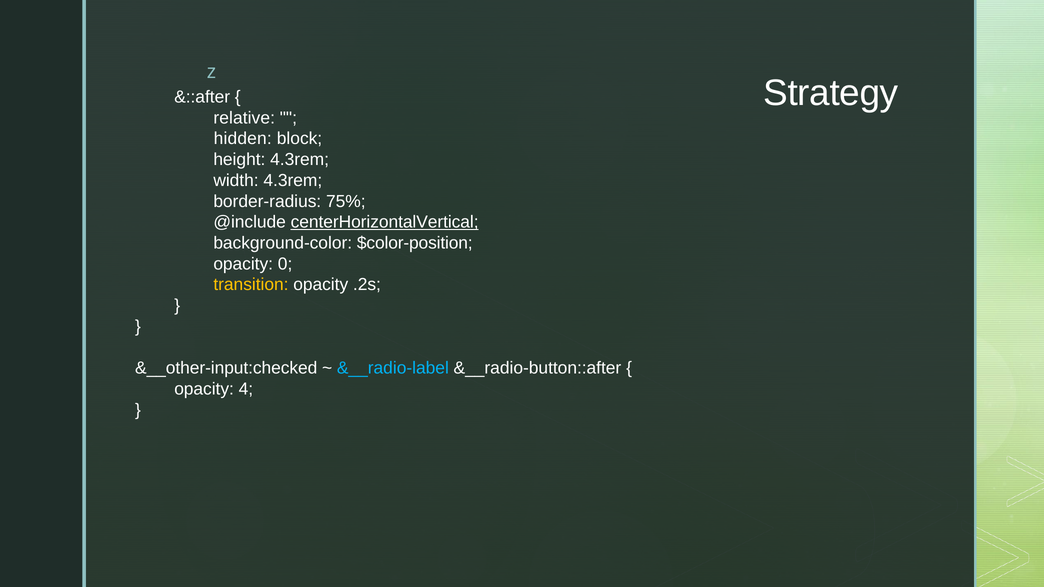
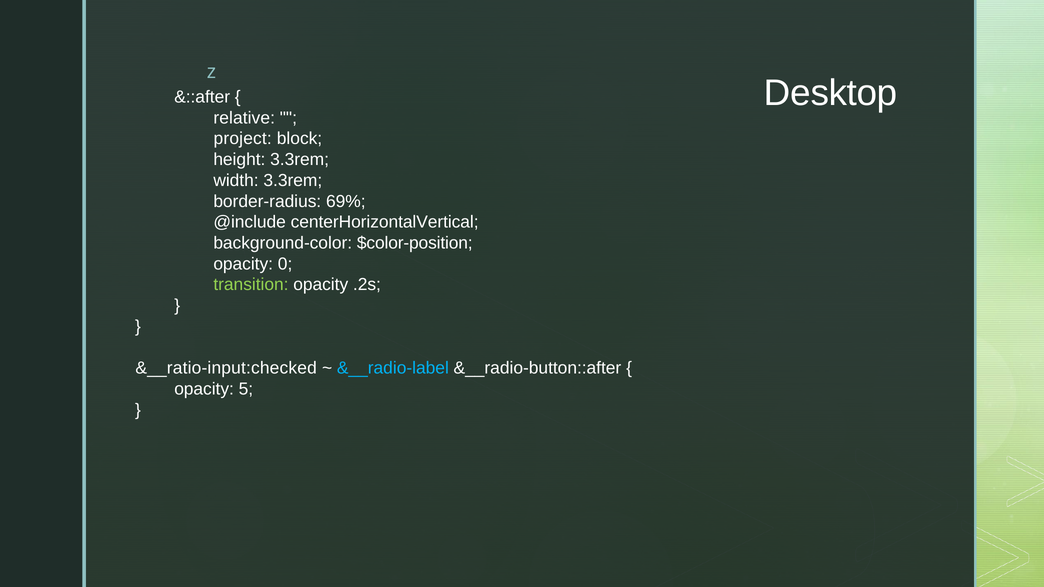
Strategy: Strategy -> Desktop (831, 93)
hidden: hidden -> project (243, 139)
height 4.3rem: 4.3rem -> 3.3rem (300, 160)
width 4.3rem: 4.3rem -> 3.3rem (293, 180)
75%: 75% -> 69% (346, 201)
centerHorizontalVertical underline: present -> none (385, 222)
transition colour: yellow -> light green (251, 285)
&__other-input:checked: &__other-input:checked -> &__ratio-input:checked (226, 368)
4: 4 -> 5 (246, 389)
